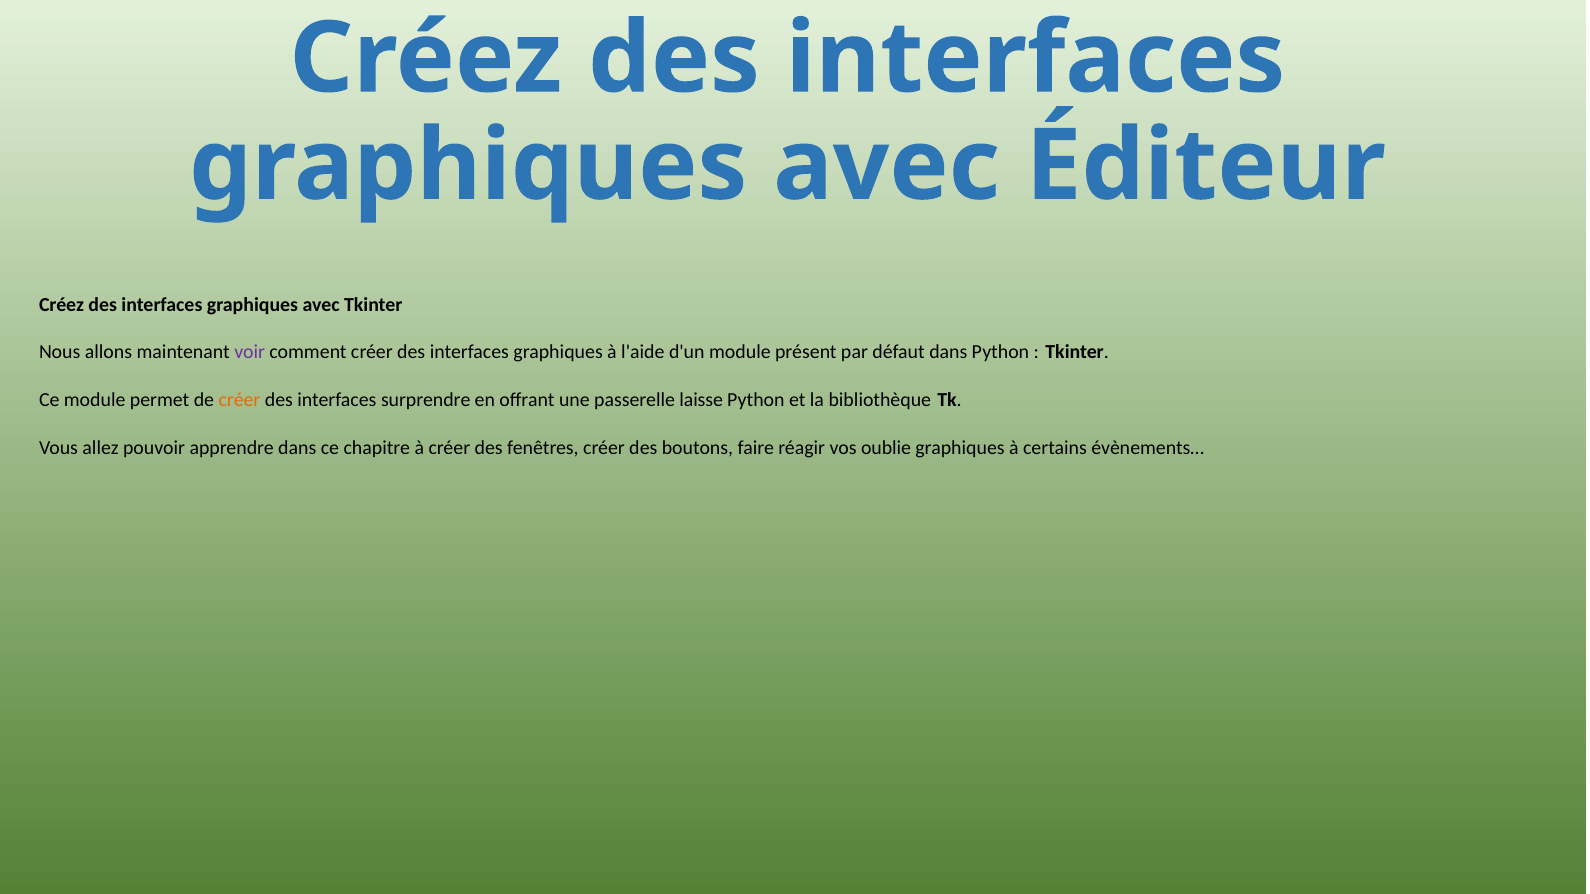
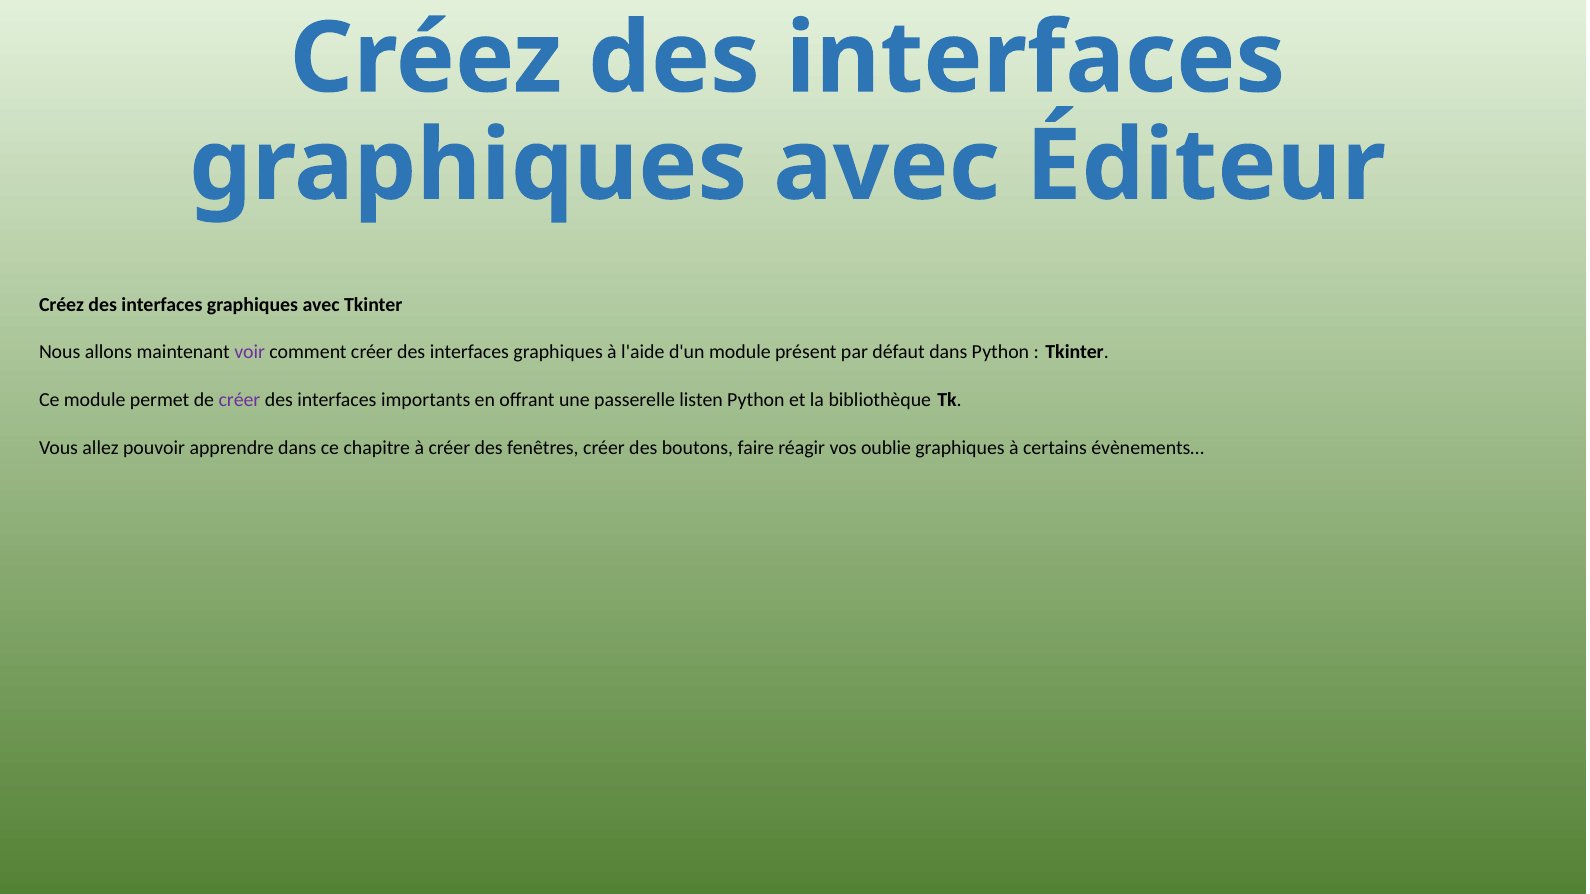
créer colour: orange -> purple (239, 400)
surprendre: surprendre -> importants (426, 400)
laisse: laisse -> listen (701, 400)
